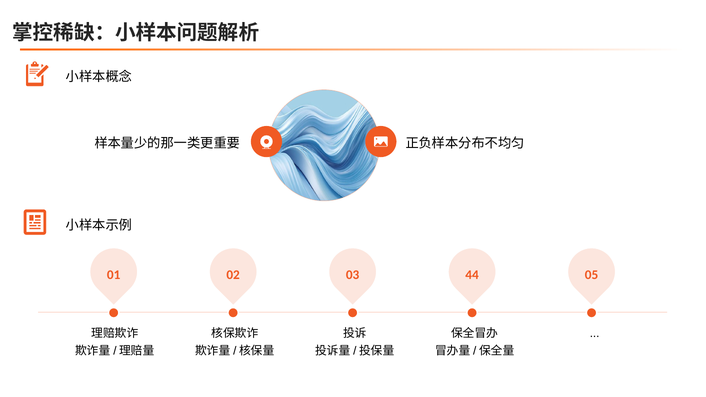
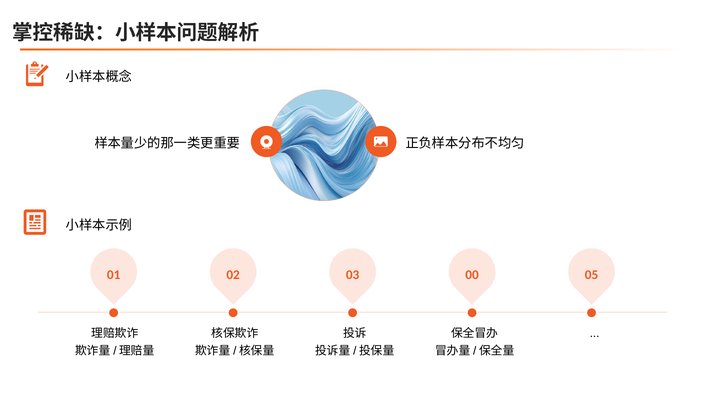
44: 44 -> 00 (472, 275)
